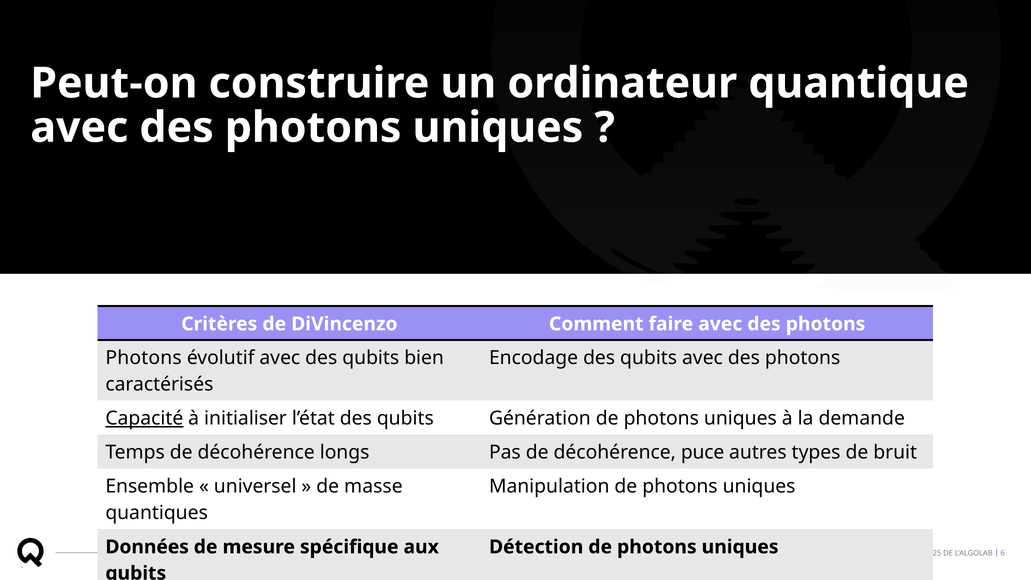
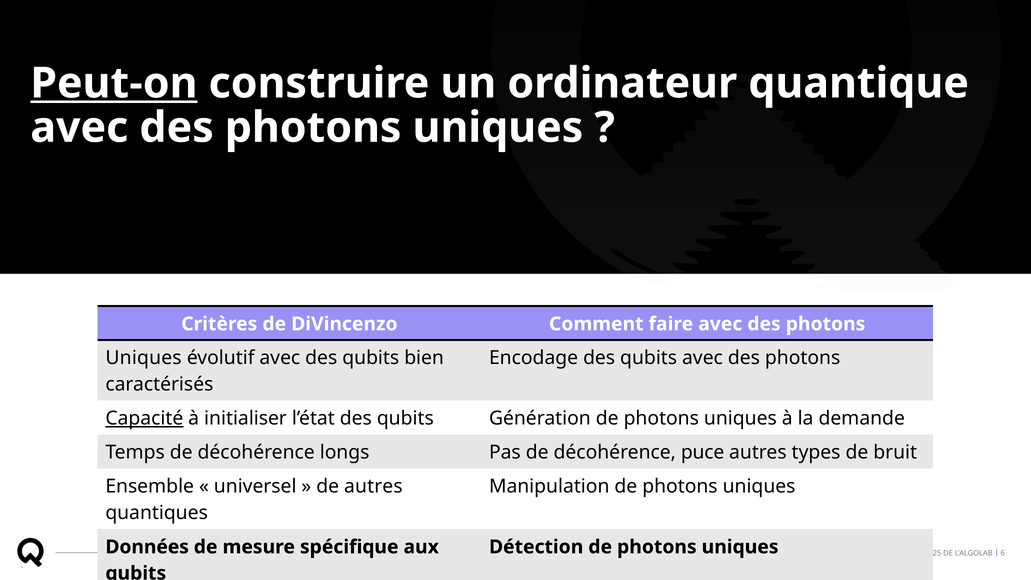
Peut-on underline: none -> present (114, 83)
Photons: Photons -> Uniques (144, 358)
de masse: masse -> autres (373, 487)
